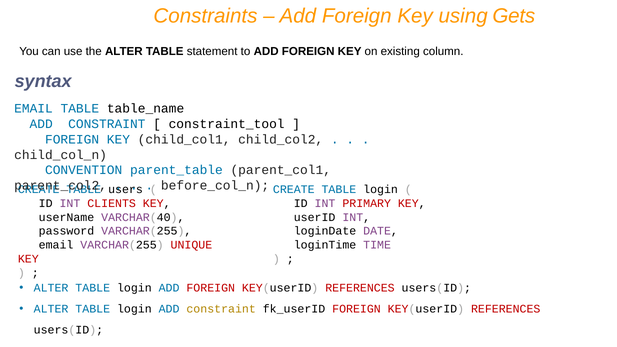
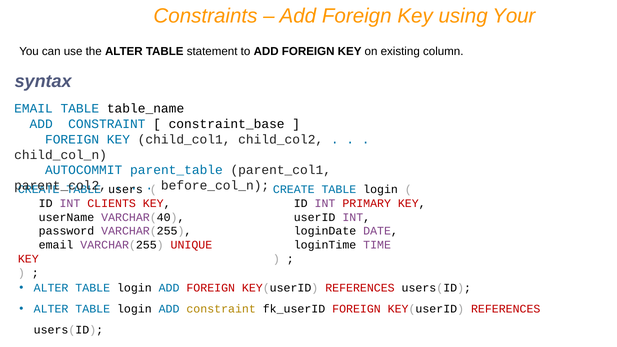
Gets: Gets -> Your (514, 16)
constraint_tool: constraint_tool -> constraint_base (227, 124)
CONVENTION: CONVENTION -> AUTOCOMMIT (84, 170)
